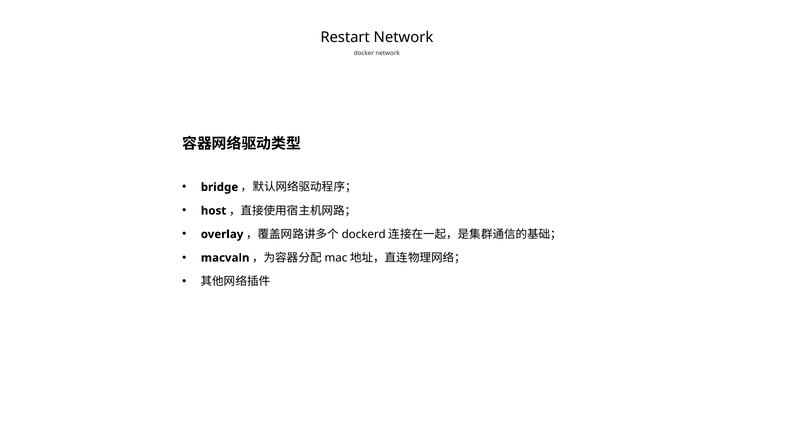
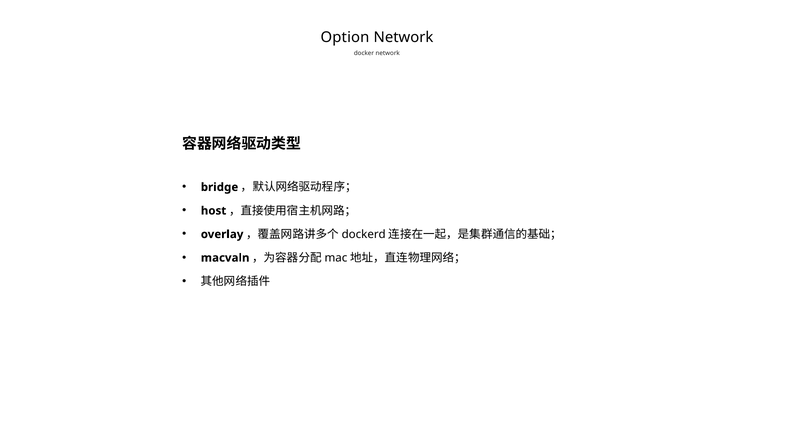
Restart: Restart -> Option (345, 38)
